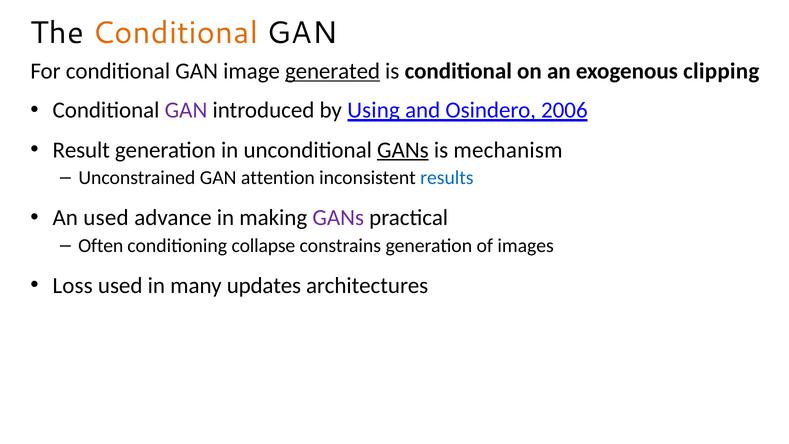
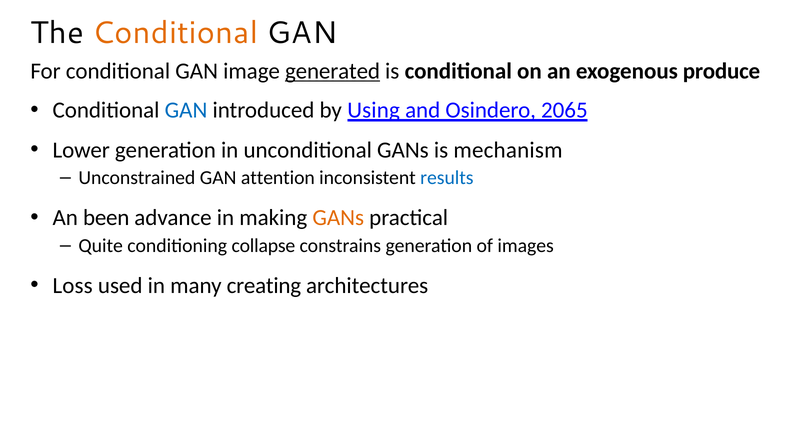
clipping: clipping -> produce (721, 71)
GAN colour: purple -> blue (186, 110)
2006: 2006 -> 2065 (564, 110)
Result: Result -> Lower (81, 150)
GANs underline: present -> none (403, 150)
An used: used -> been (106, 218)
GANs colour: purple -> orange (338, 218)
Often: Often -> Quite (101, 246)
updates: updates -> creating (264, 285)
